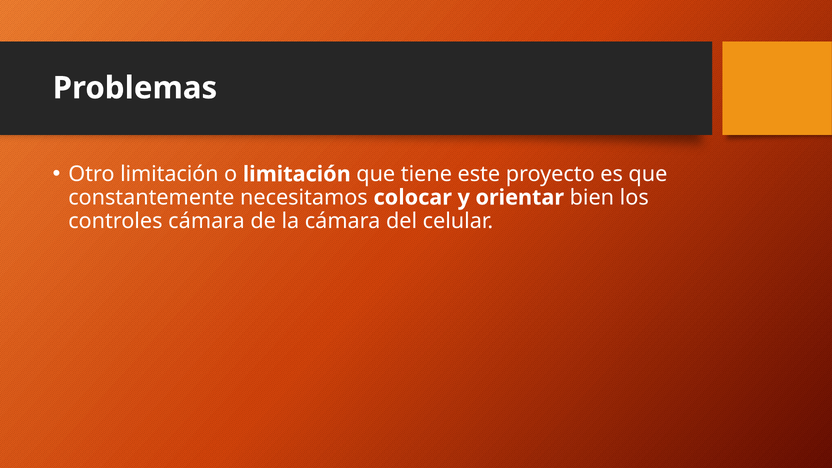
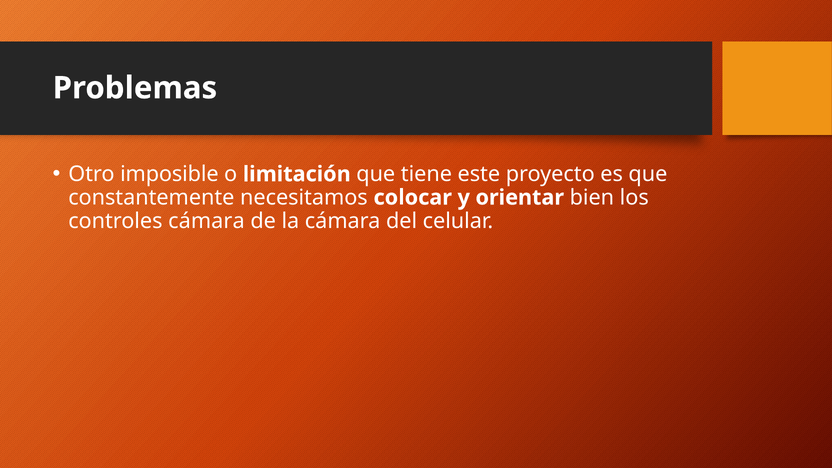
Otro limitación: limitación -> imposible (169, 174)
